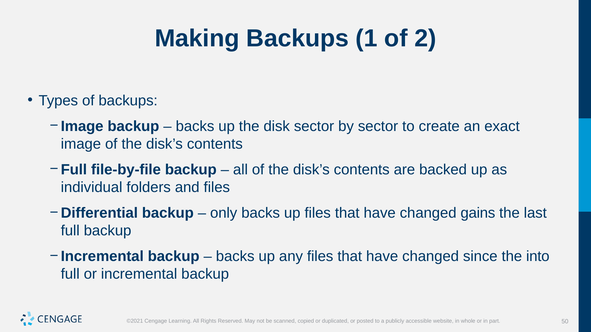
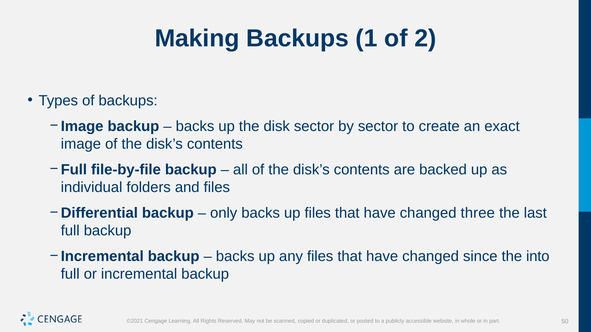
gains: gains -> three (478, 213)
